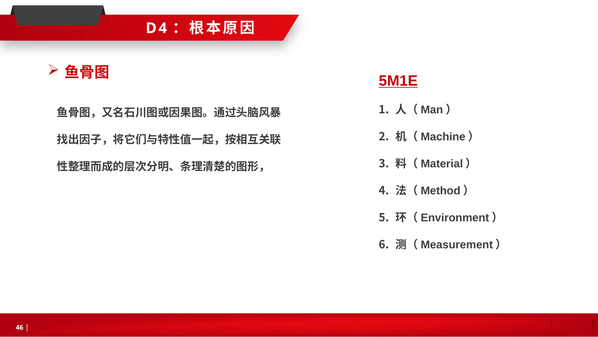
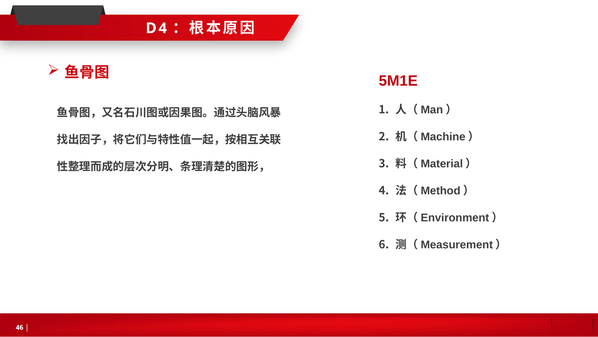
5M1E underline: present -> none (398, 81)
